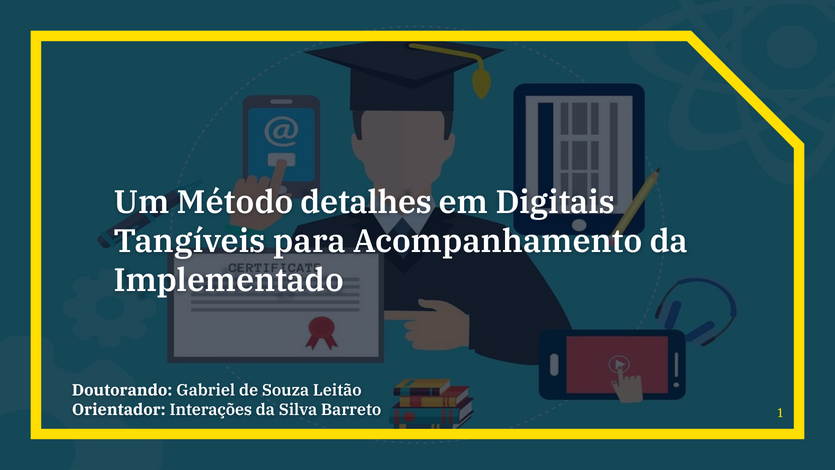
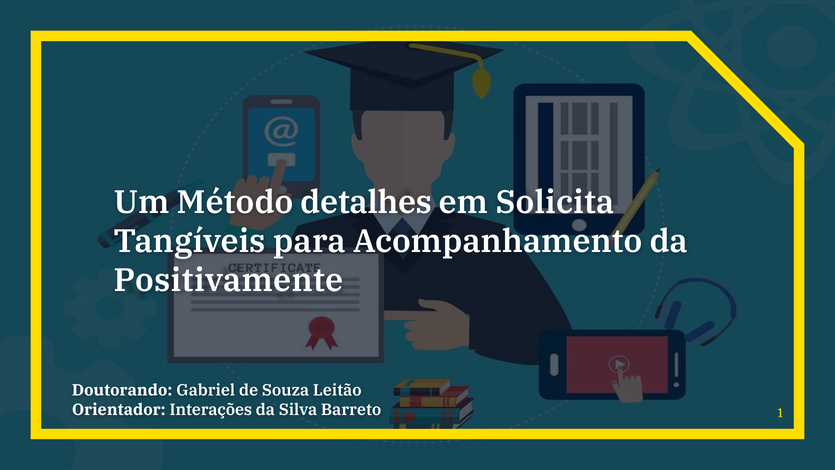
Digitais: Digitais -> Solicita (555, 202)
Implementado: Implementado -> Positivamente (228, 280)
